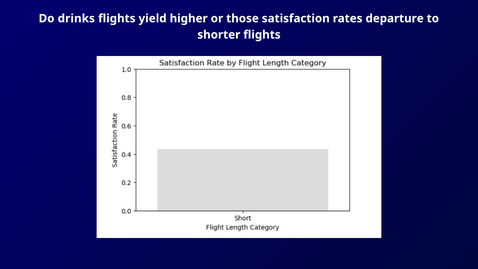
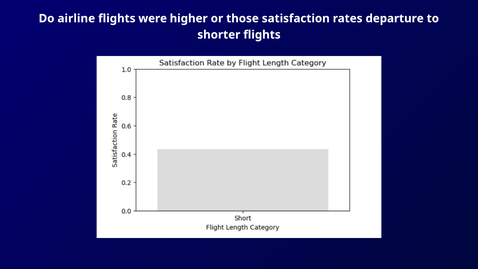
drinks: drinks -> airline (76, 18)
yield: yield -> were (153, 18)
